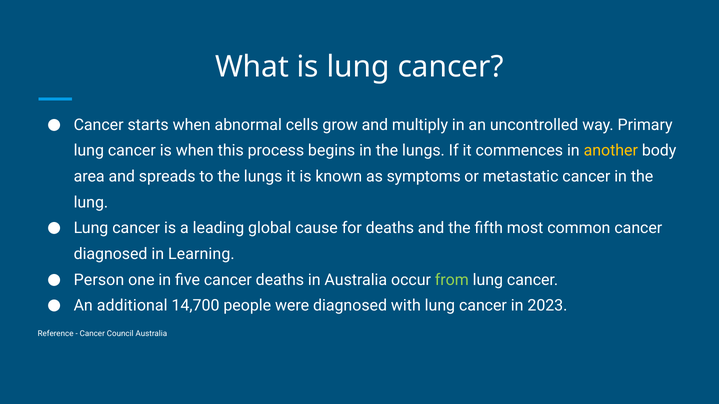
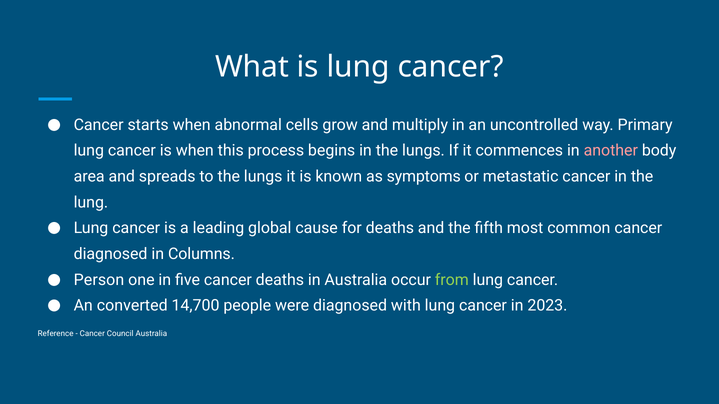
another colour: yellow -> pink (611, 151)
Learning: Learning -> Columns (201, 254)
additional: additional -> converted (132, 306)
